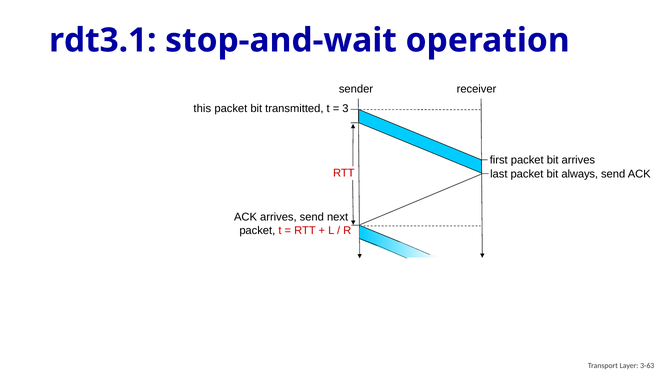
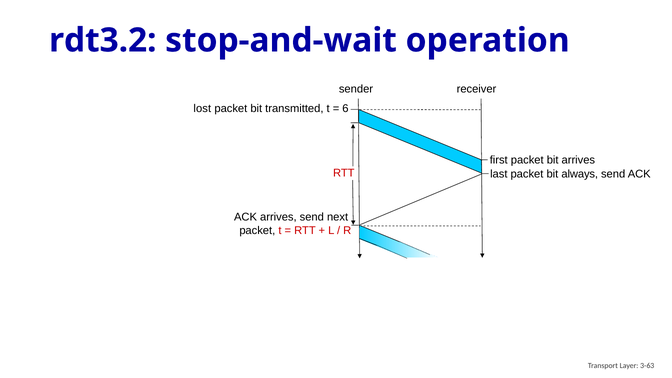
rdt3.1: rdt3.1 -> rdt3.2 (103, 40)
this: this -> lost (202, 108)
3: 3 -> 6 (345, 108)
